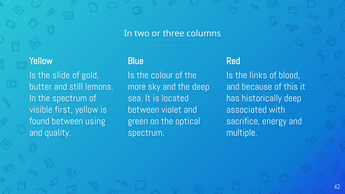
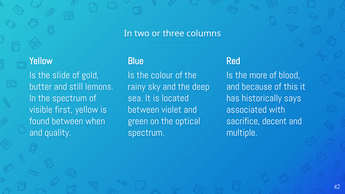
links: links -> more (258, 75)
more: more -> rainy (137, 87)
historically deep: deep -> says (293, 98)
using: using -> when (95, 121)
energy: energy -> decent (274, 121)
